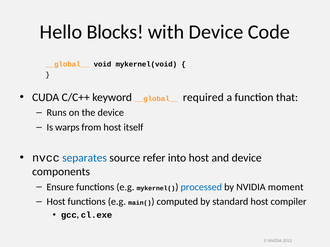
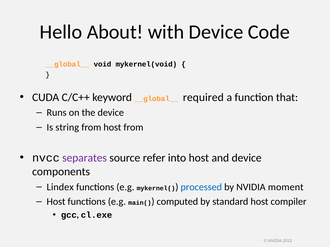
Blocks: Blocks -> About (115, 32)
warps: warps -> string (67, 128)
host itself: itself -> from (133, 128)
separates colour: blue -> purple (85, 158)
Ensure: Ensure -> Lindex (60, 187)
